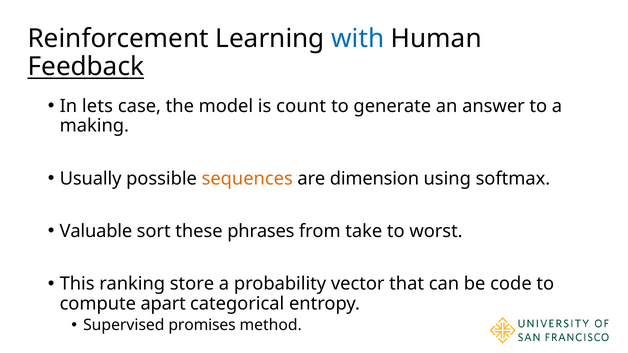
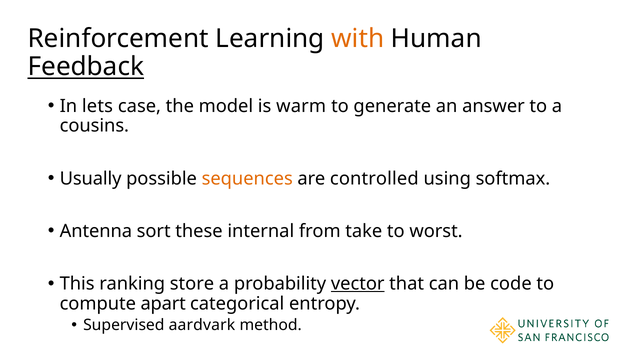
with colour: blue -> orange (358, 39)
count: count -> warm (301, 106)
making: making -> cousins (94, 126)
dimension: dimension -> controlled (374, 179)
Valuable: Valuable -> Antenna (96, 231)
phrases: phrases -> internal (261, 231)
vector underline: none -> present (358, 284)
promises: promises -> aardvark (202, 325)
